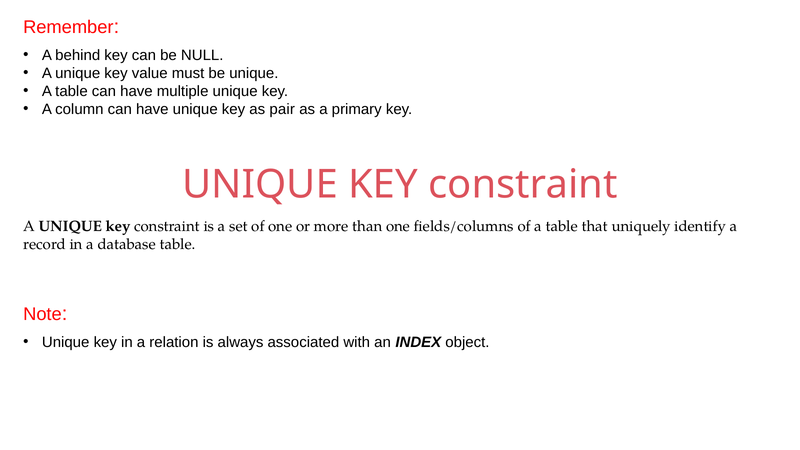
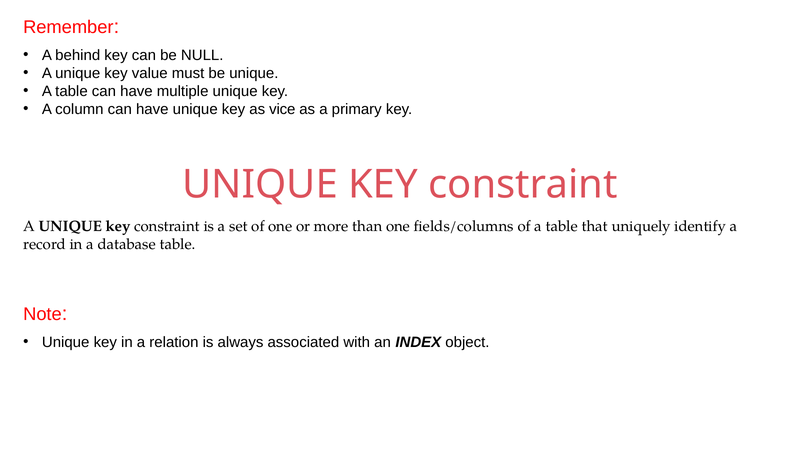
pair: pair -> vice (282, 109)
